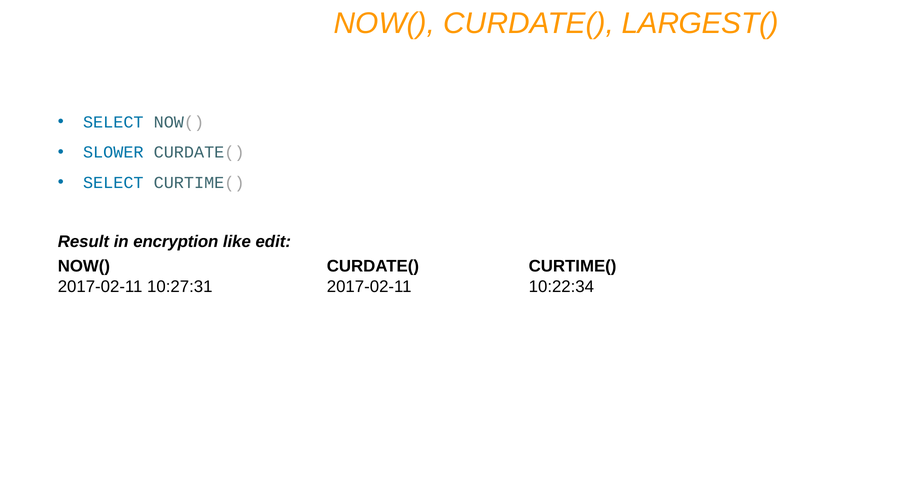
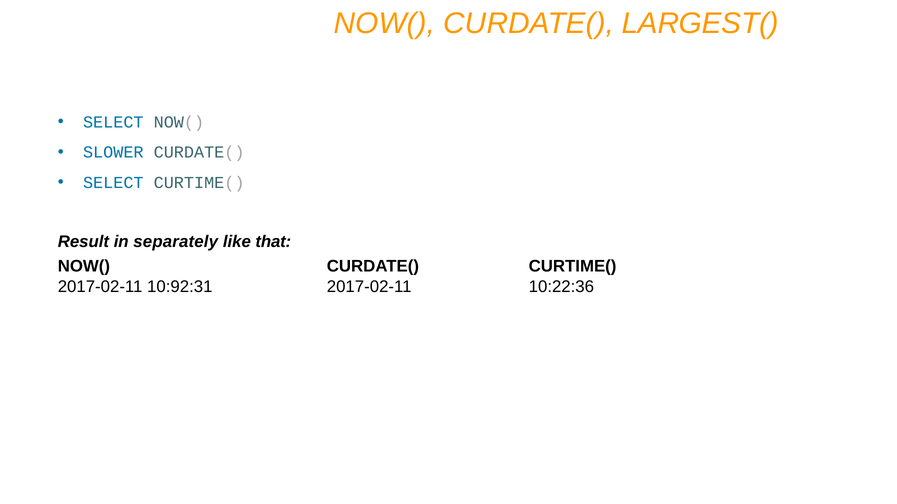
encryption: encryption -> separately (176, 242)
edit: edit -> that (273, 242)
10:27:31: 10:27:31 -> 10:92:31 (180, 287)
10:22:34: 10:22:34 -> 10:22:36 (561, 287)
